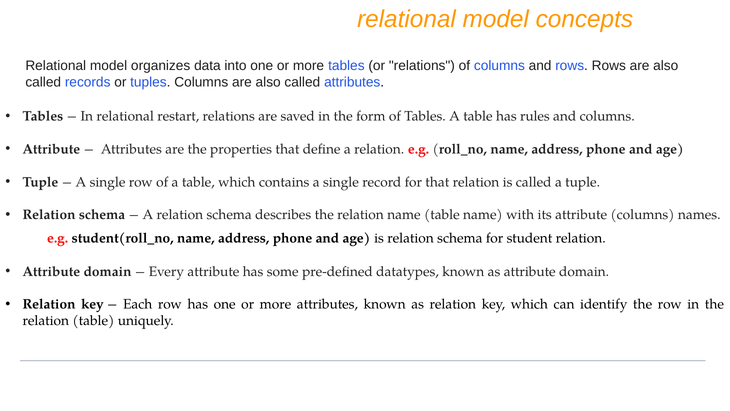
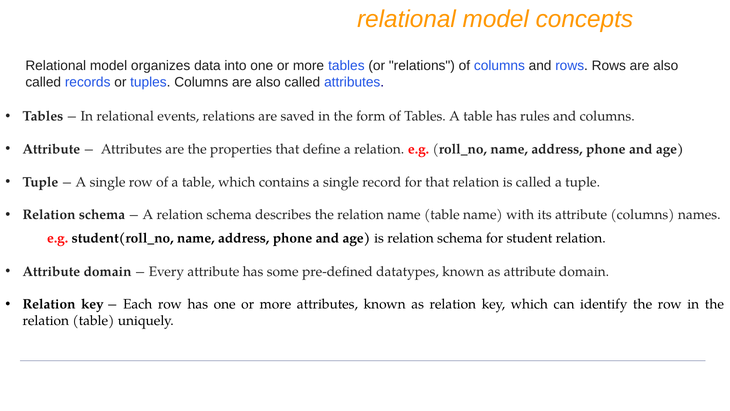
restart: restart -> events (178, 116)
